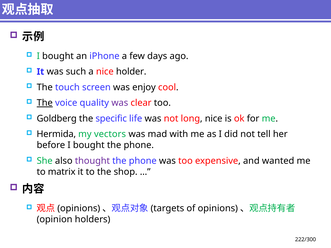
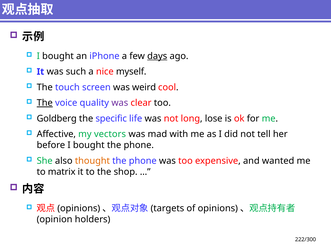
days underline: none -> present (157, 56)
holder: holder -> myself (131, 72)
enjoy: enjoy -> weird (144, 87)
long nice: nice -> lose (214, 119)
Hermida: Hermida -> Affective (56, 134)
thought colour: purple -> orange (92, 161)
